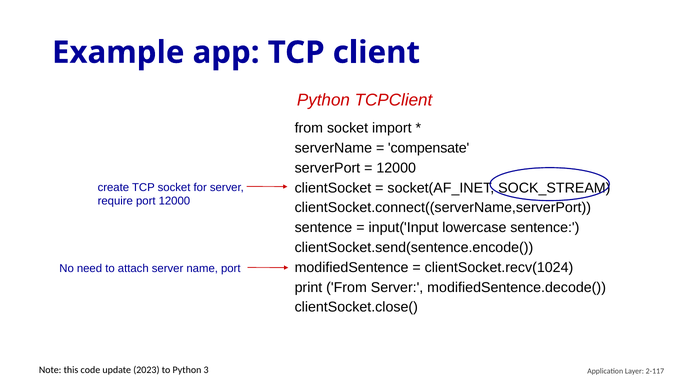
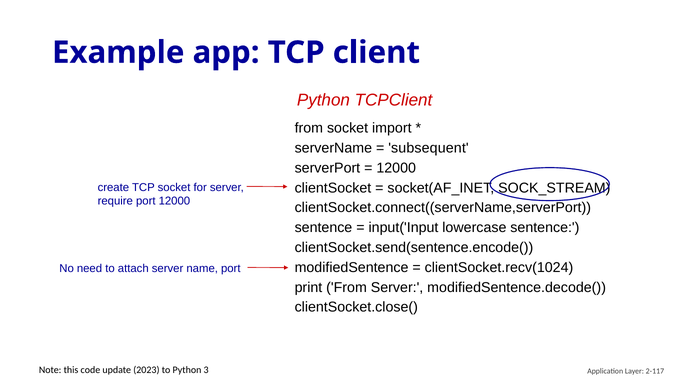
compensate: compensate -> subsequent (428, 148)
